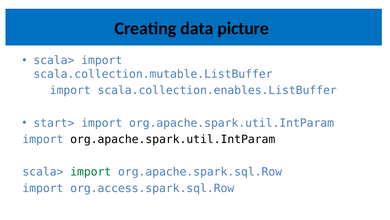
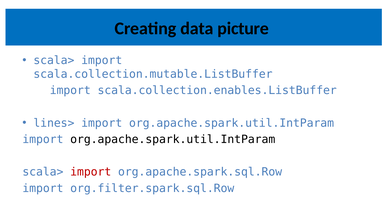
start>: start> -> lines> (54, 123)
import colour: green -> red (91, 171)
org.access.spark.sql.Row: org.access.spark.sql.Row -> org.filter.spark.sql.Row (152, 188)
